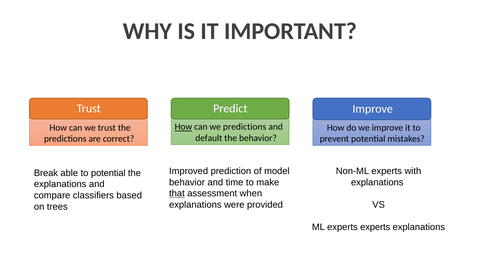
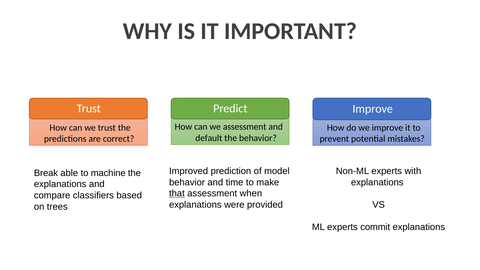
How underline: present -> none (183, 127)
we predictions: predictions -> assessment (245, 127)
to potential: potential -> machine (108, 173)
experts experts: experts -> commit (375, 227)
